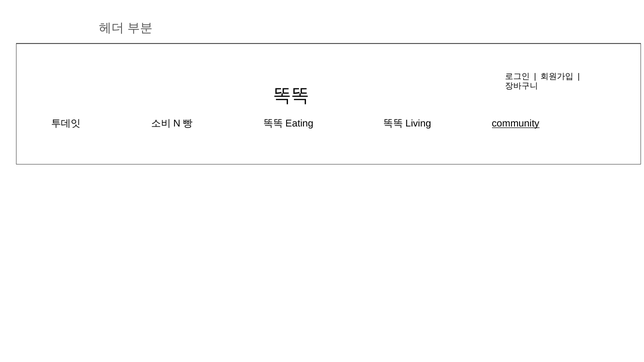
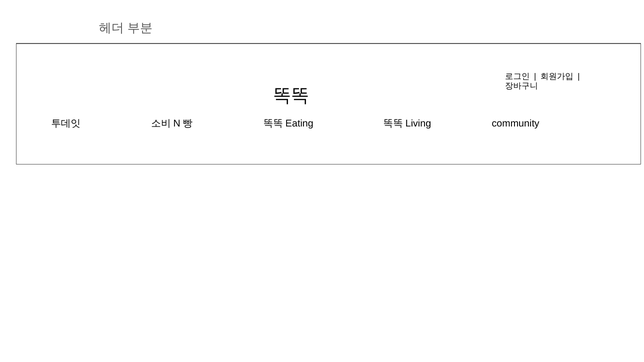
community underline: present -> none (516, 123)
